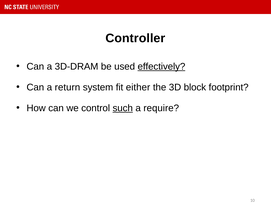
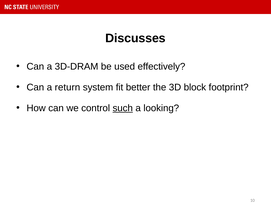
Controller: Controller -> Discusses (136, 38)
effectively underline: present -> none (161, 66)
either: either -> better (138, 87)
require: require -> looking (161, 108)
